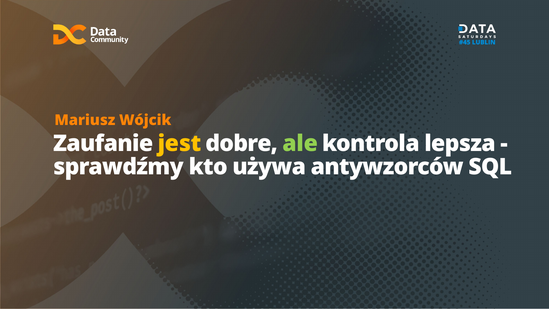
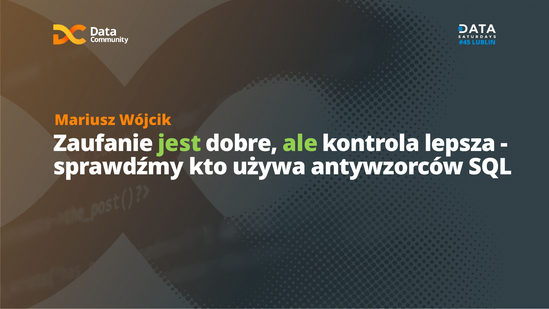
jest colour: yellow -> light green (179, 144)
